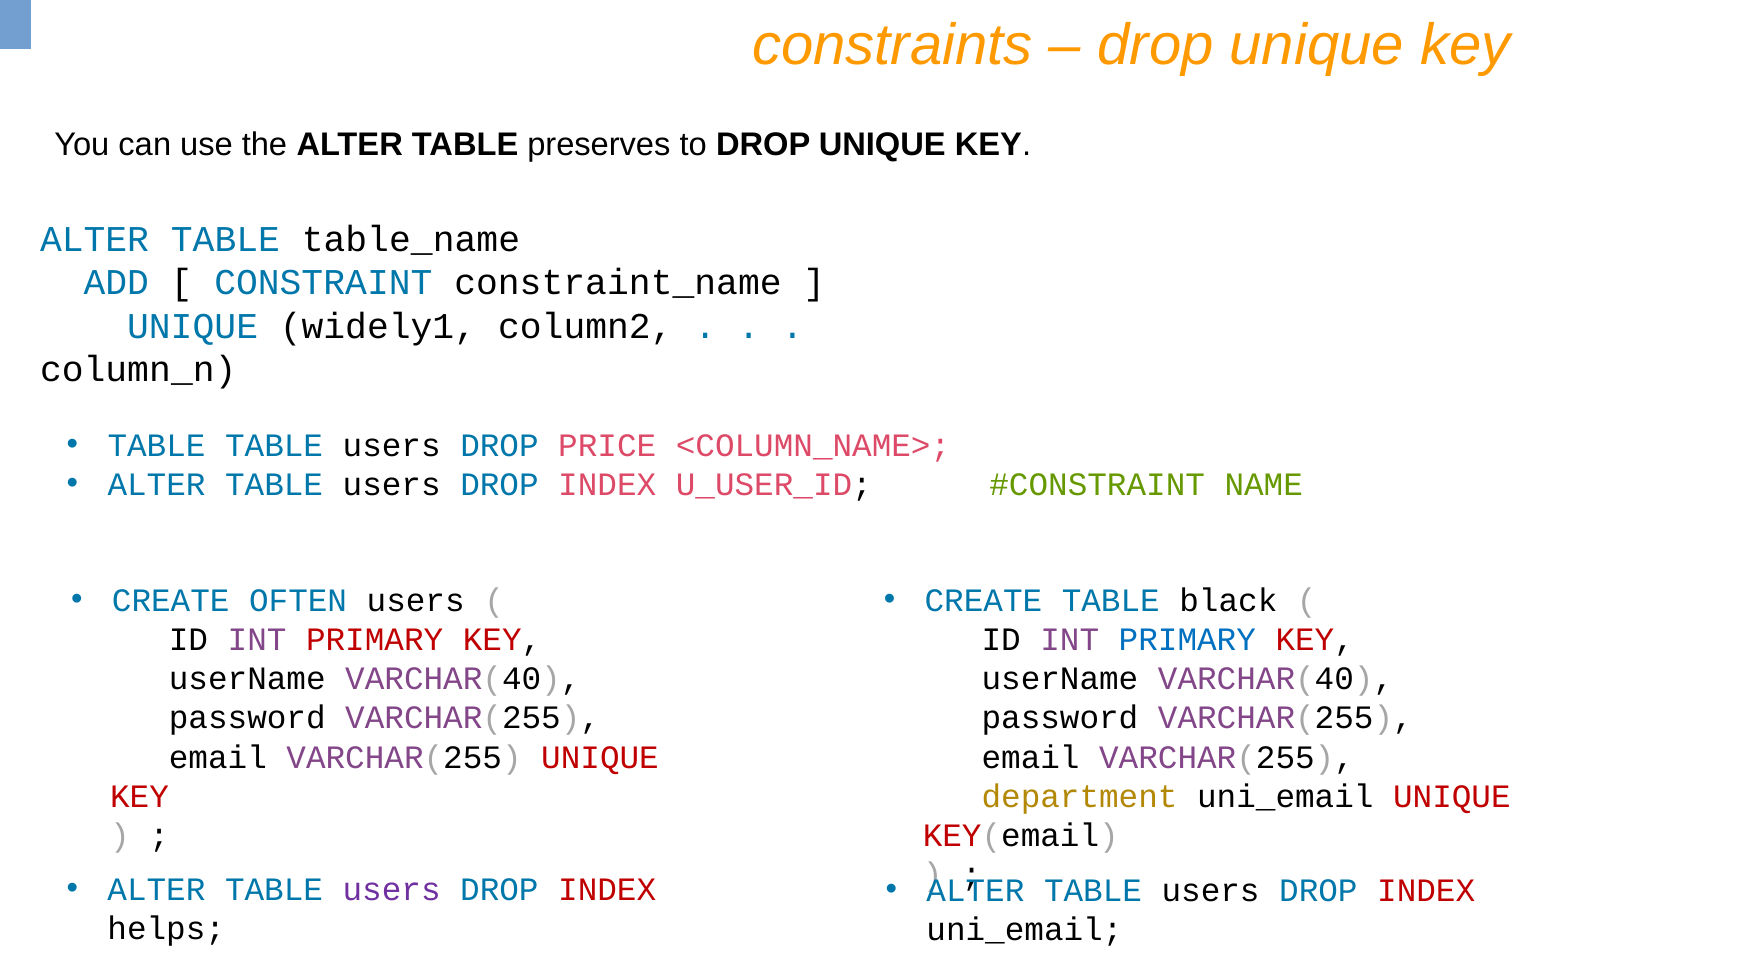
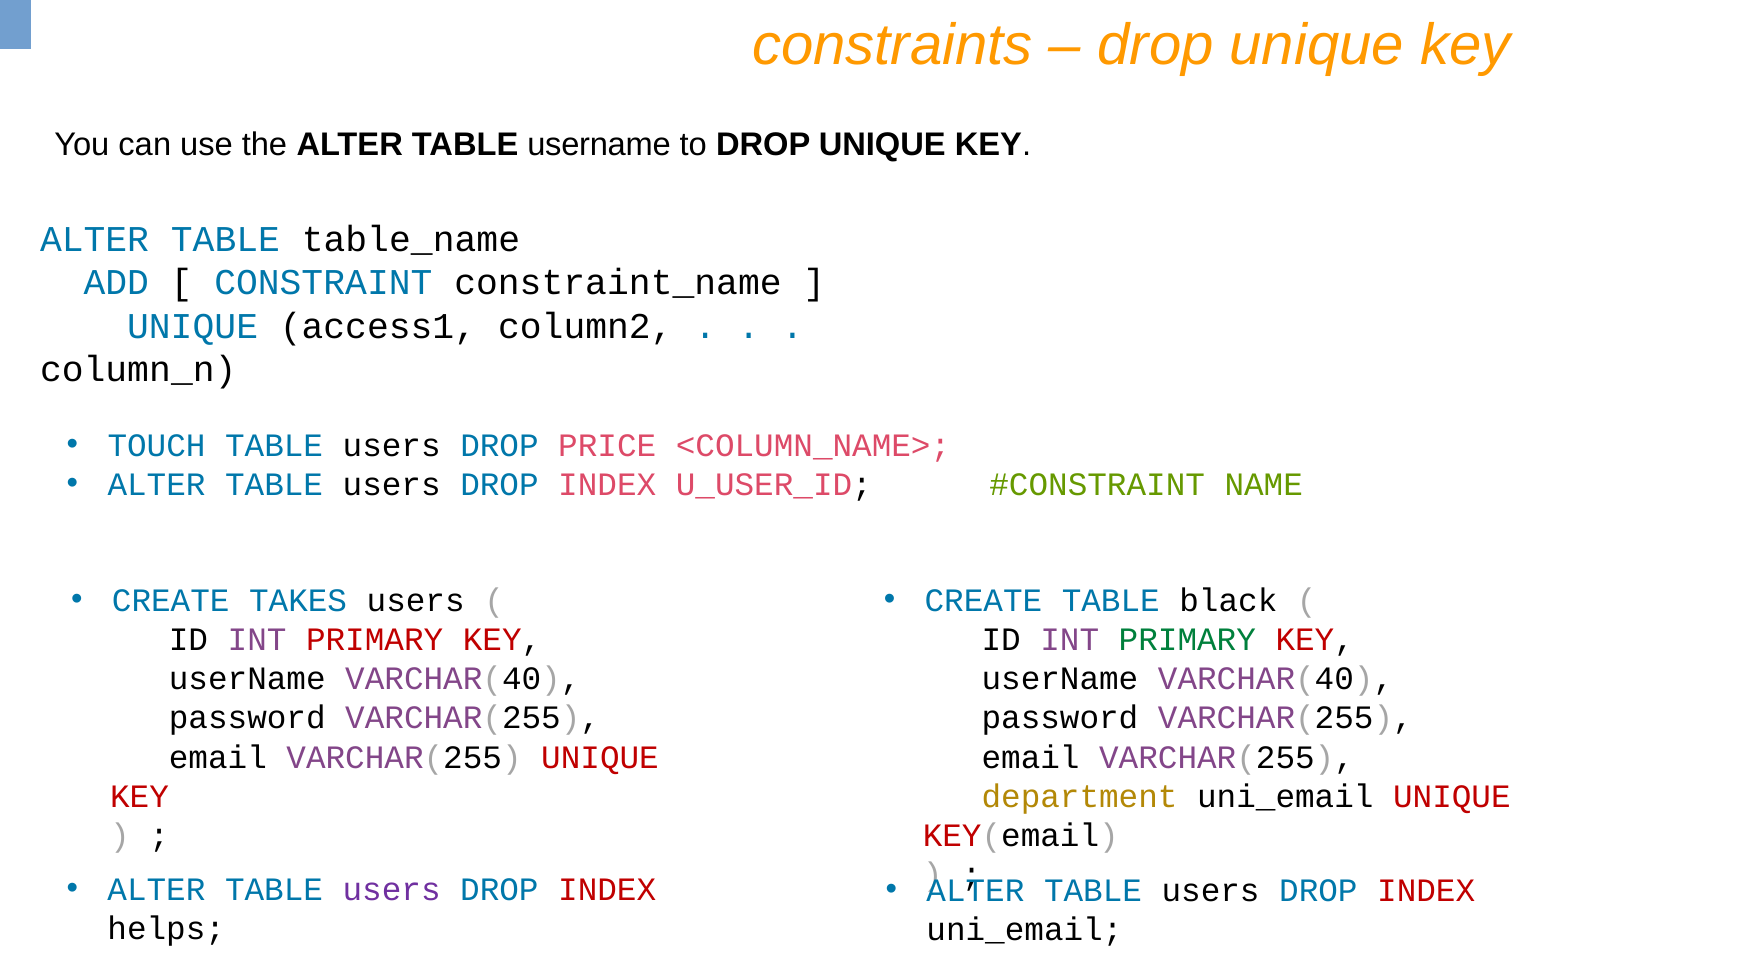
TABLE preserves: preserves -> username (599, 145)
widely1: widely1 -> access1 (378, 326)
TABLE: TABLE -> TOUCH (156, 445)
OFTEN: OFTEN -> TAKES (298, 600)
PRIMARY colour: blue -> green (1187, 640)
